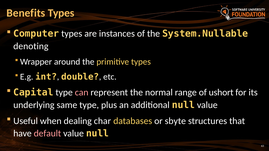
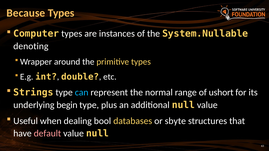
Benefits: Benefits -> Because (26, 13)
Capital: Capital -> Strings (33, 93)
can colour: pink -> light blue (82, 93)
same: same -> begin (67, 105)
char: char -> bool (102, 121)
